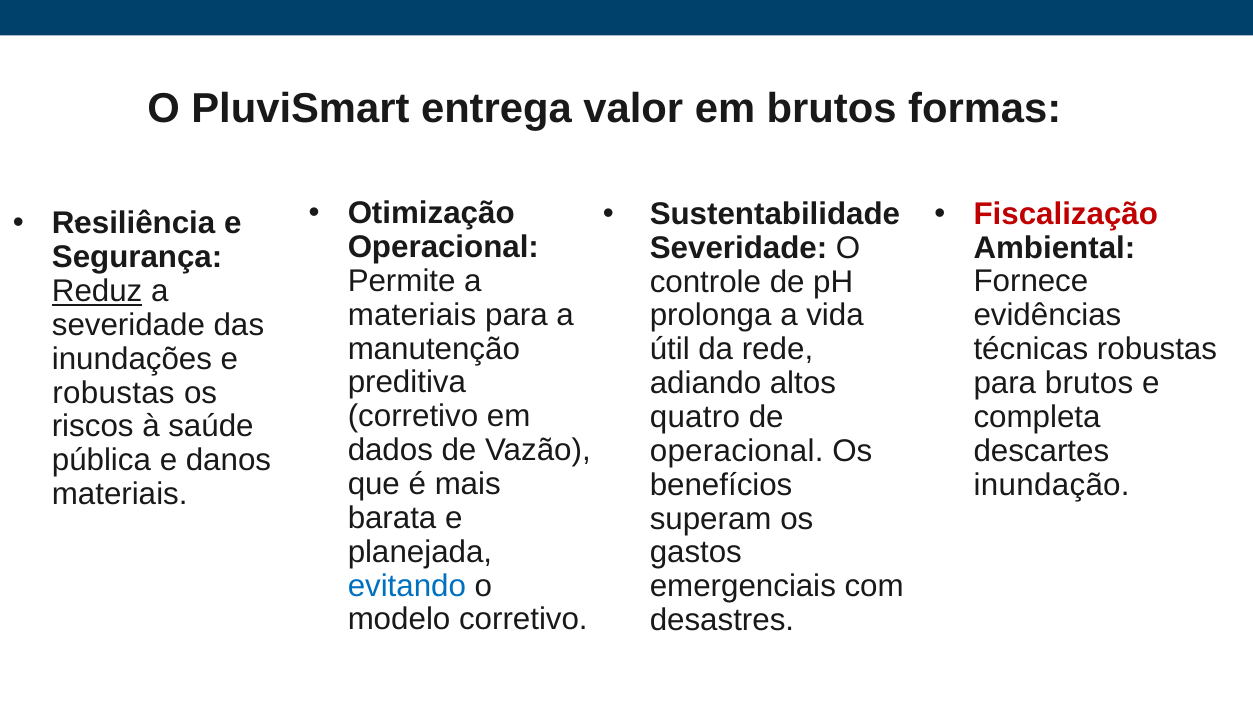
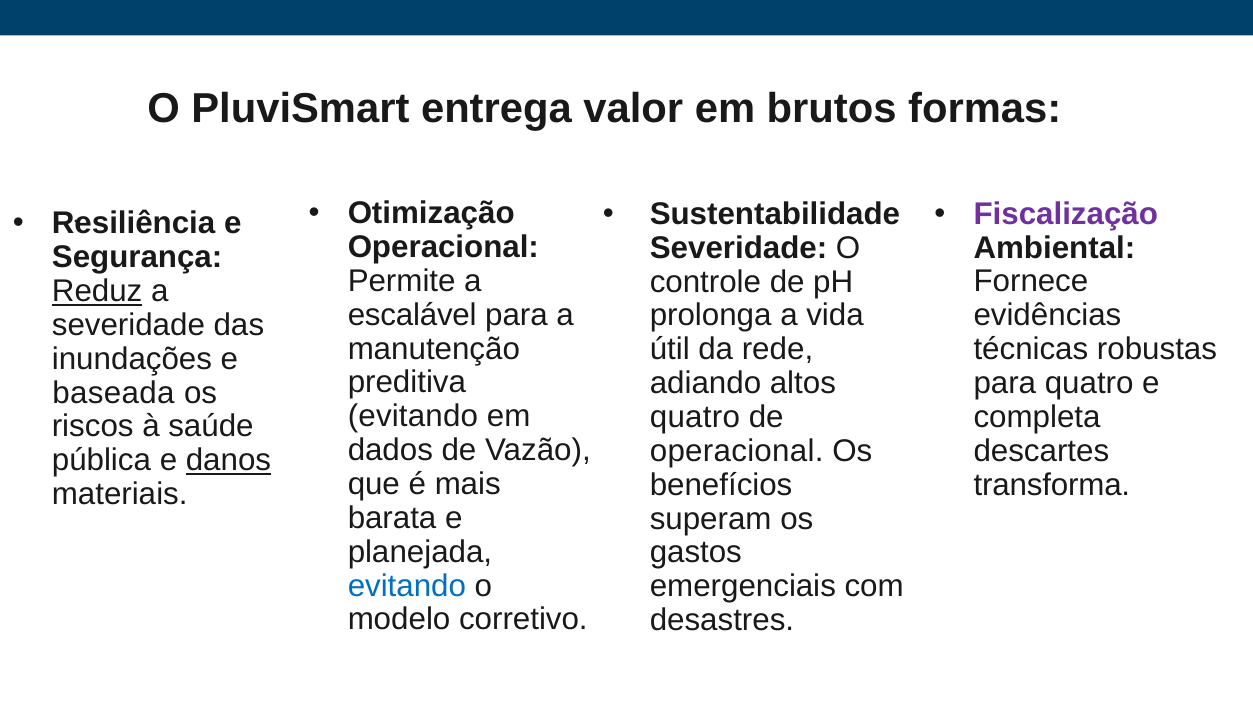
Fiscalização colour: red -> purple (1066, 214)
materiais: materiais -> escalável (412, 315)
para brutos: brutos -> quatro (1089, 383)
robustas: robustas -> baseada (114, 393)
corretivo: corretivo -> evitando (413, 416)
danos underline: none -> present (228, 460)
inundação: inundação -> transforma (1052, 485)
